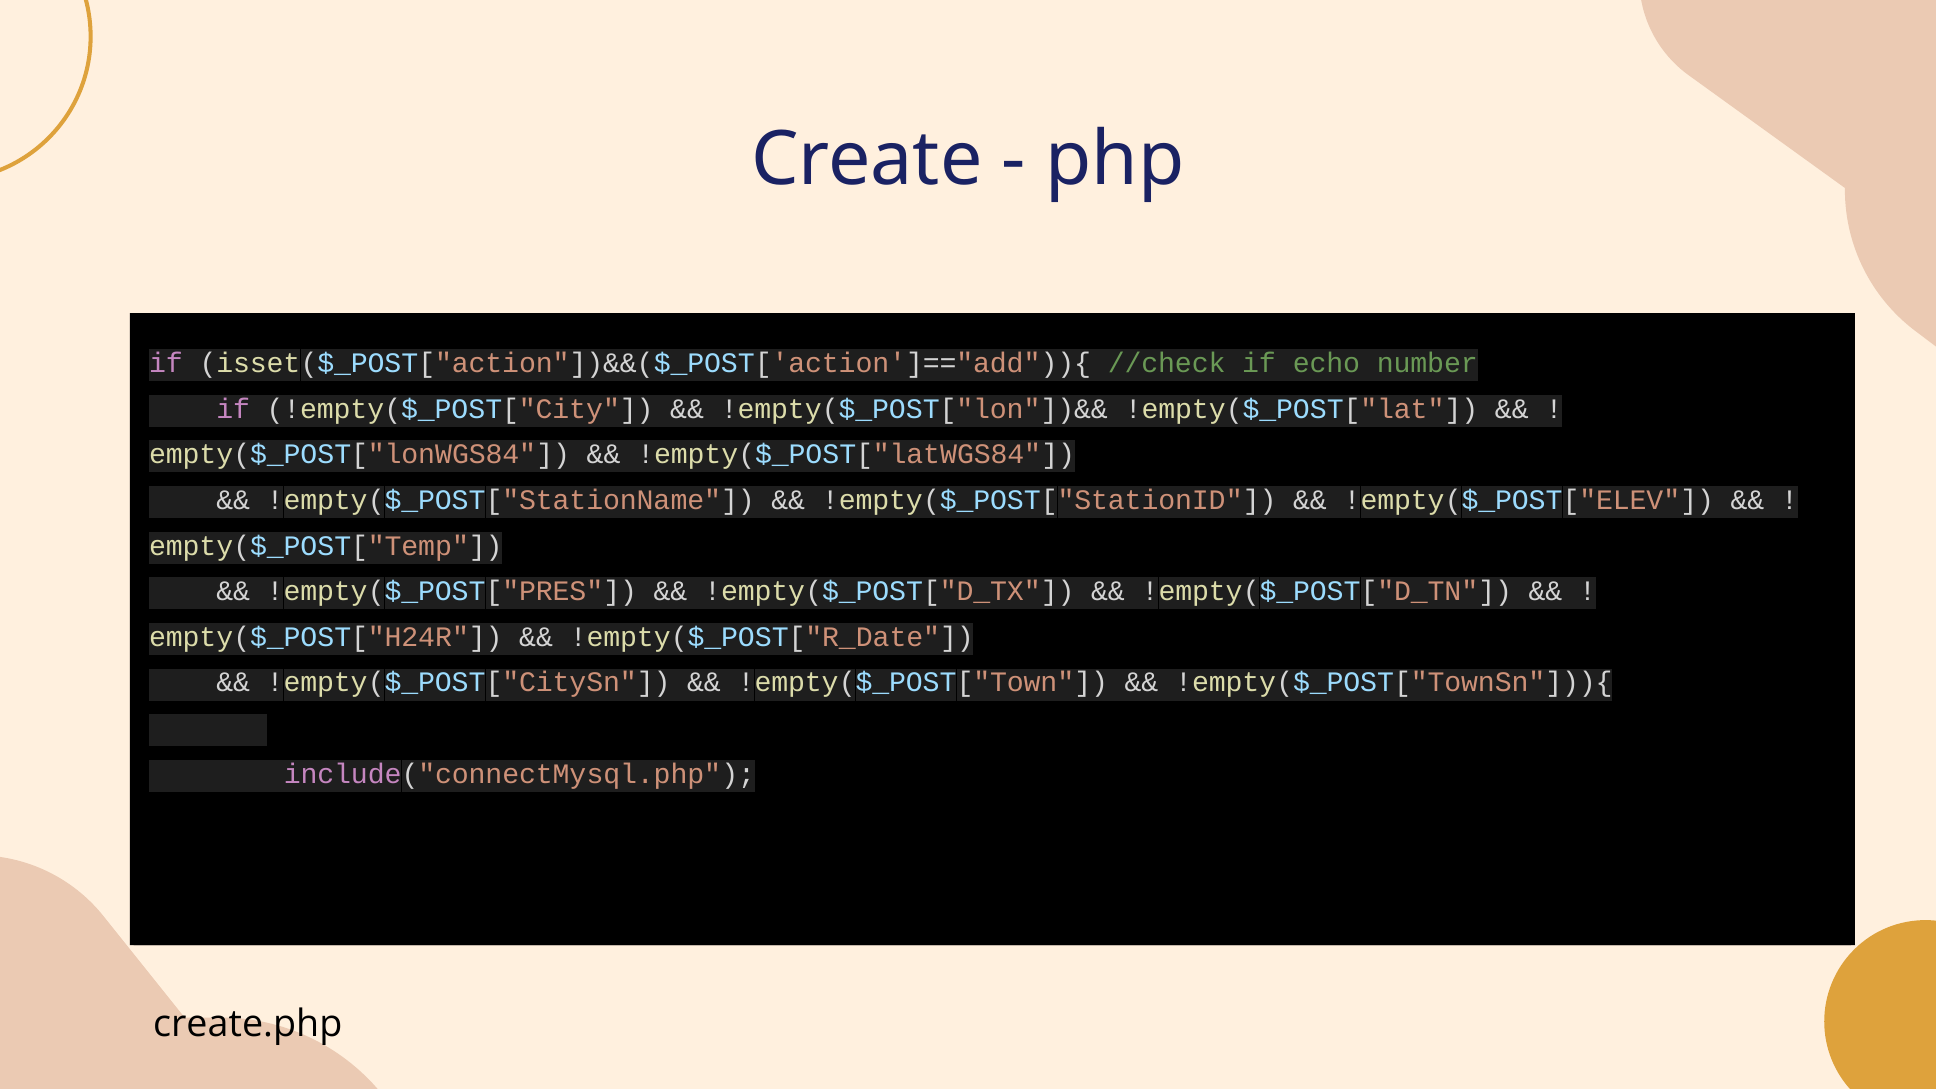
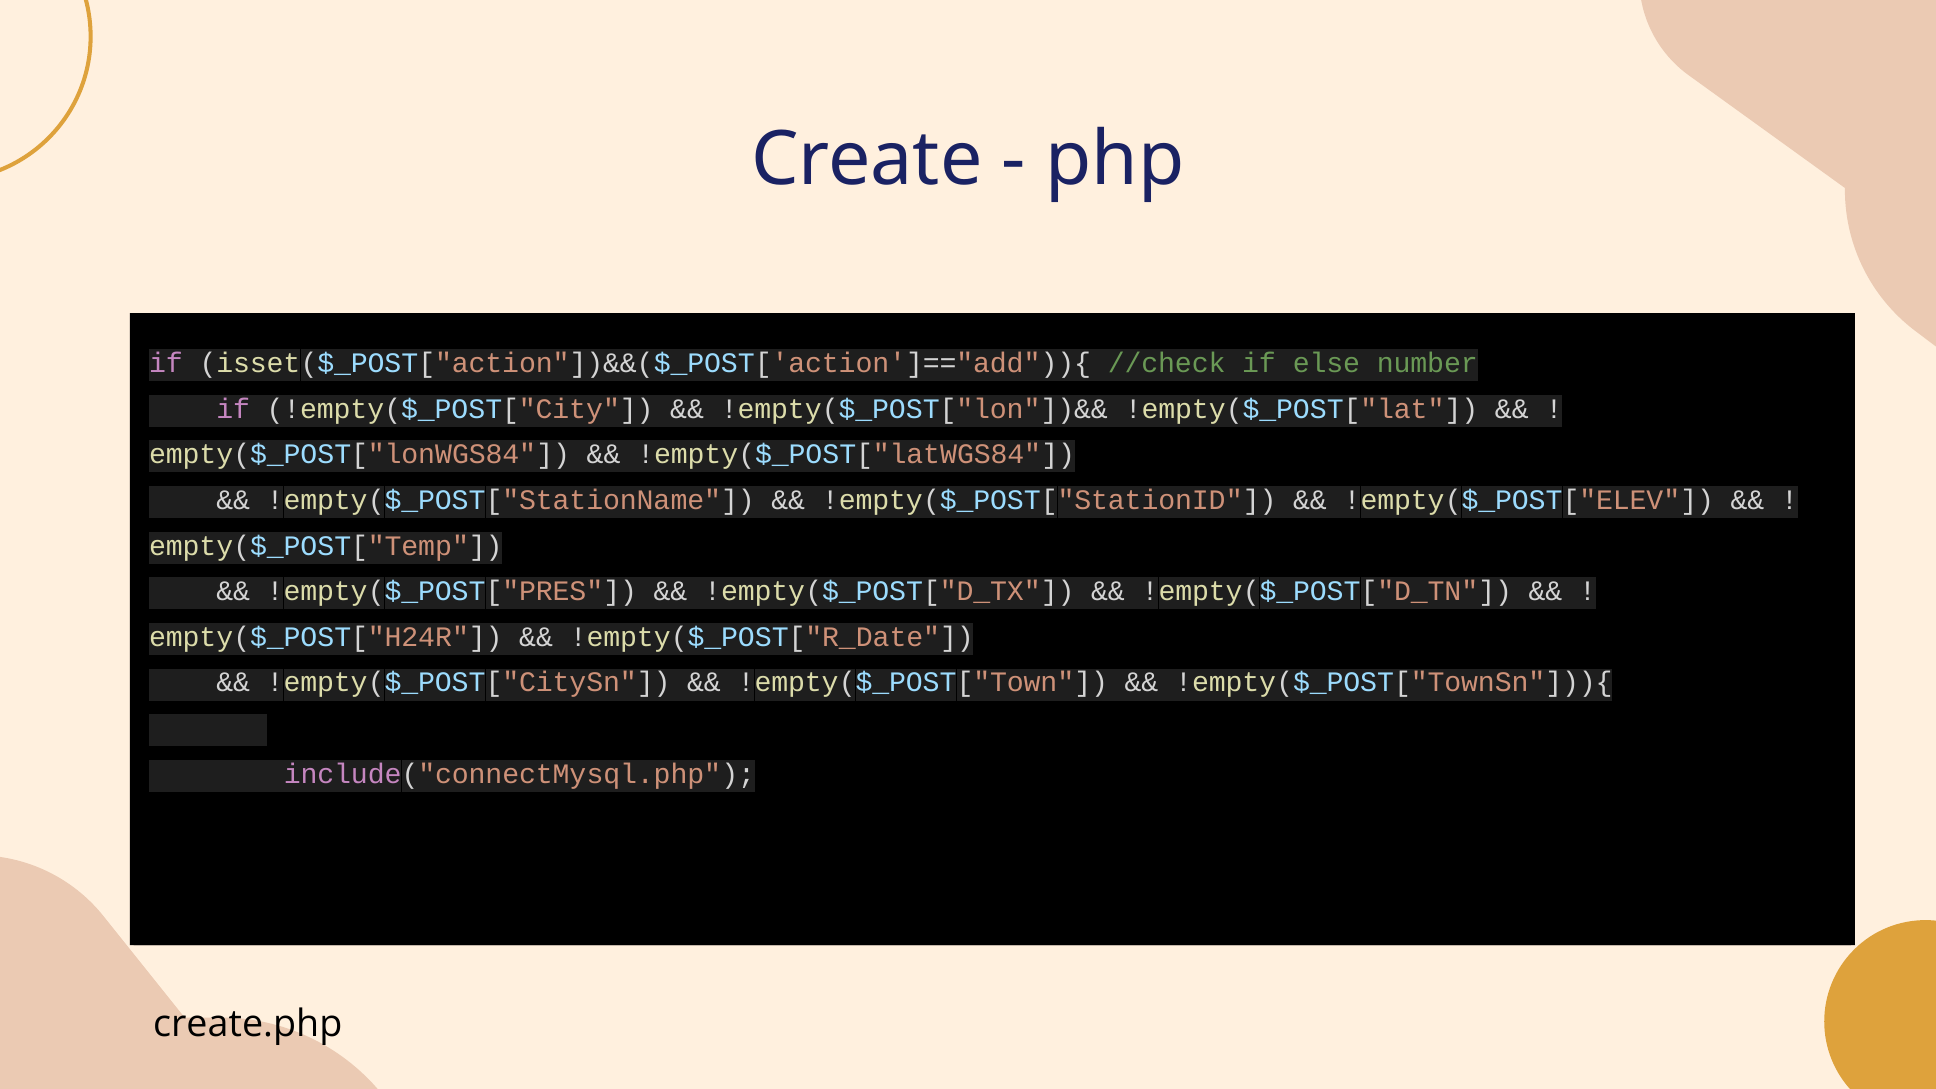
echo: echo -> else (1326, 363)
